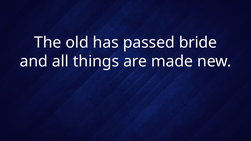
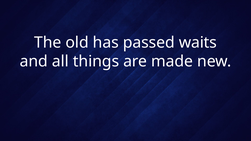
bride: bride -> waits (198, 43)
